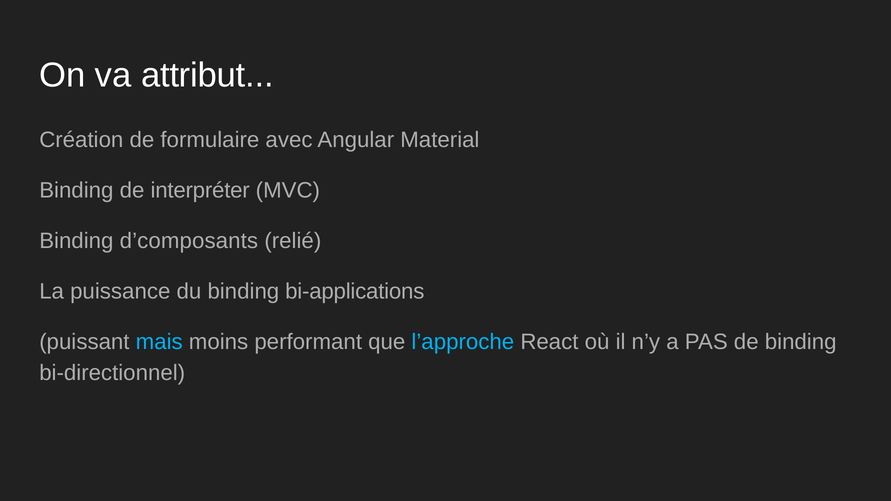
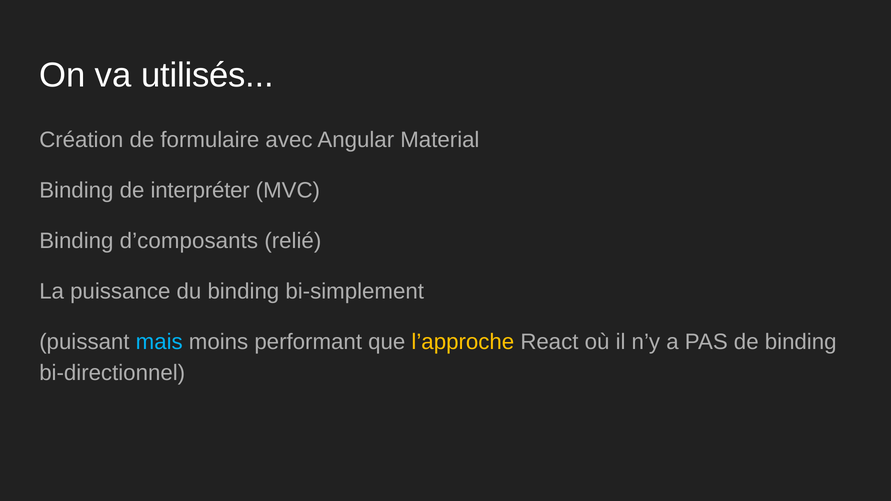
attribut: attribut -> utilisés (207, 75)
bi-applications: bi-applications -> bi-simplement (355, 292)
l’approche colour: light blue -> yellow (463, 342)
